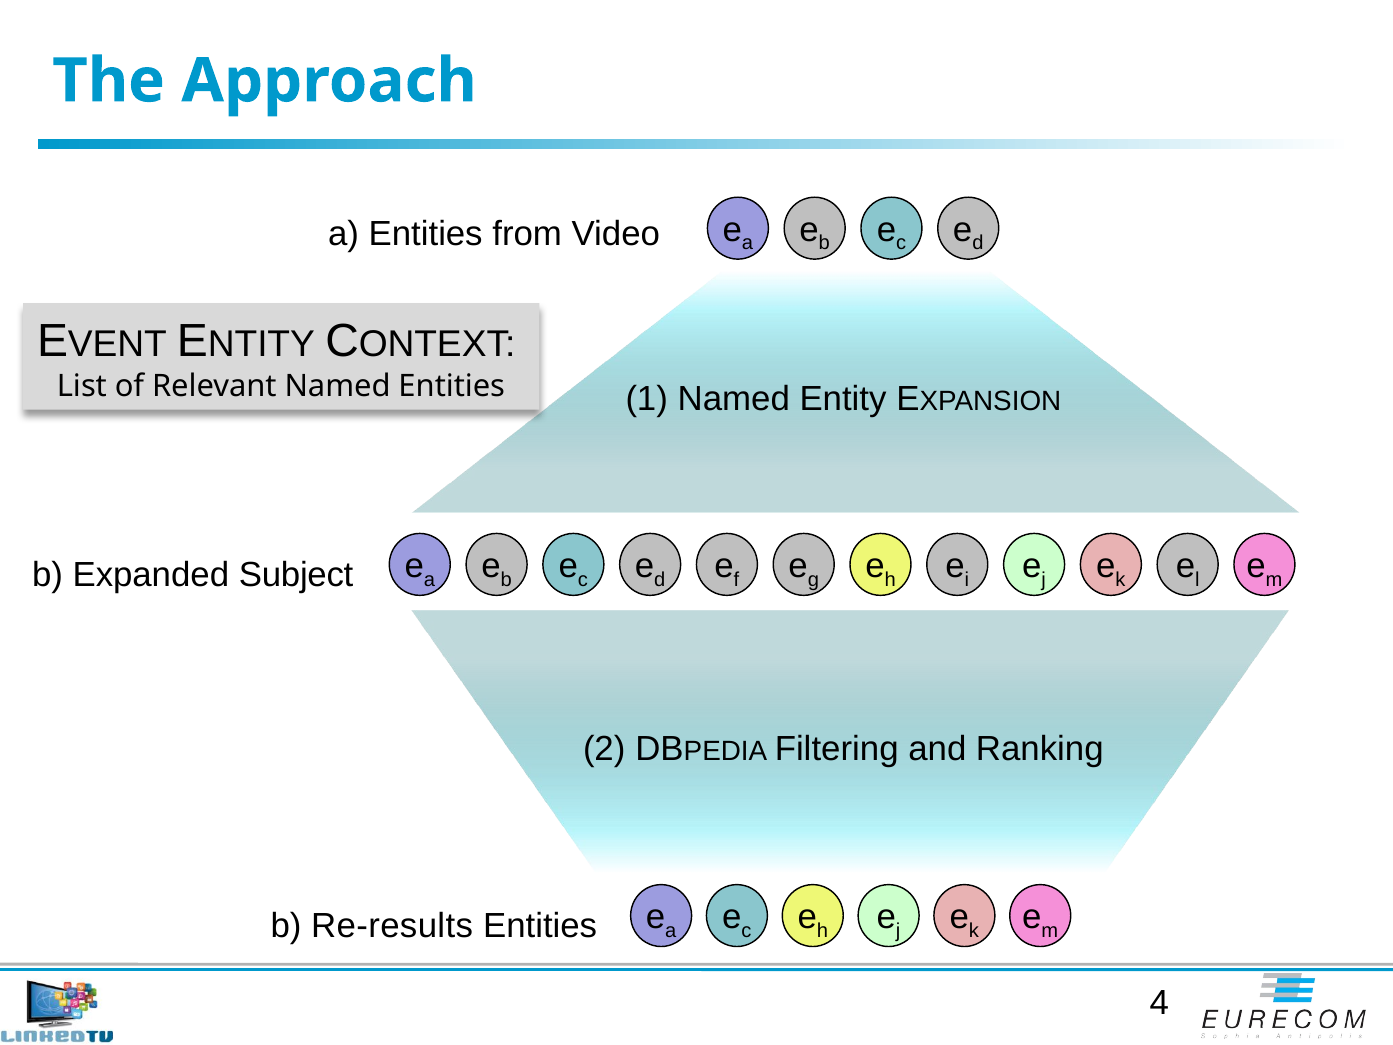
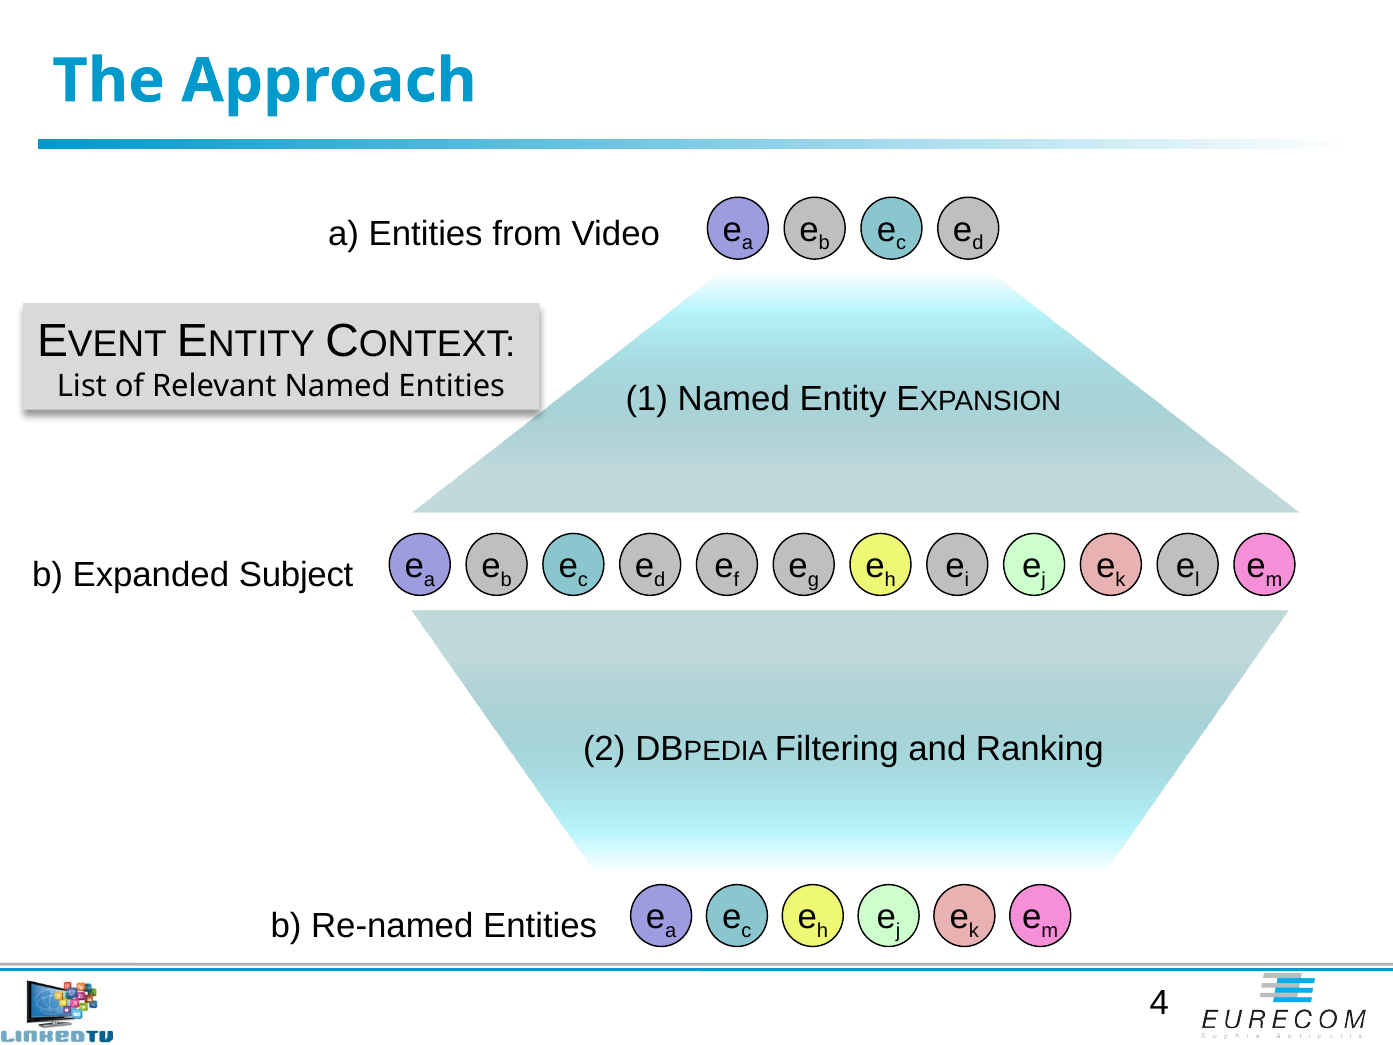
Re-results: Re-results -> Re-named (392, 925)
